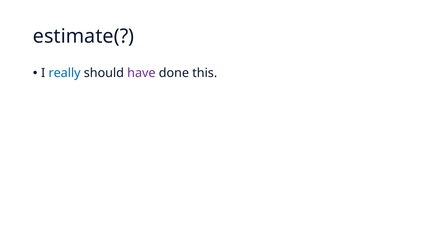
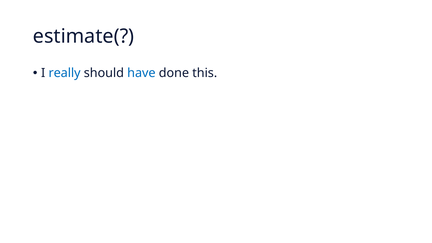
have colour: purple -> blue (141, 73)
